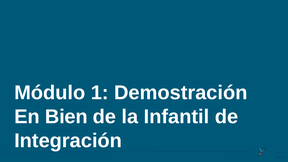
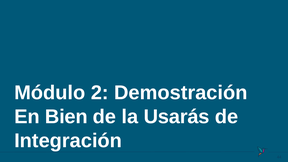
1: 1 -> 2 (100, 93)
Infantil: Infantil -> Usarás (177, 117)
